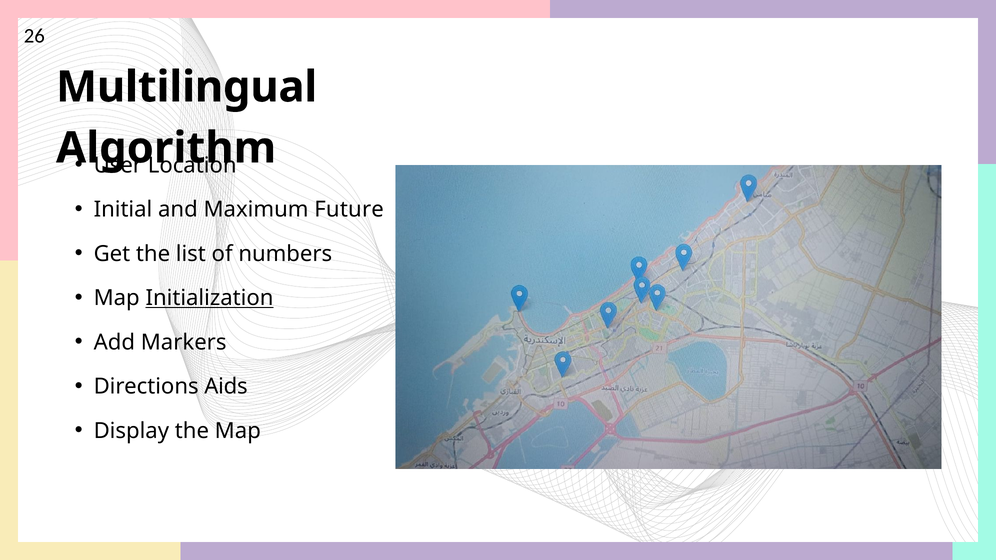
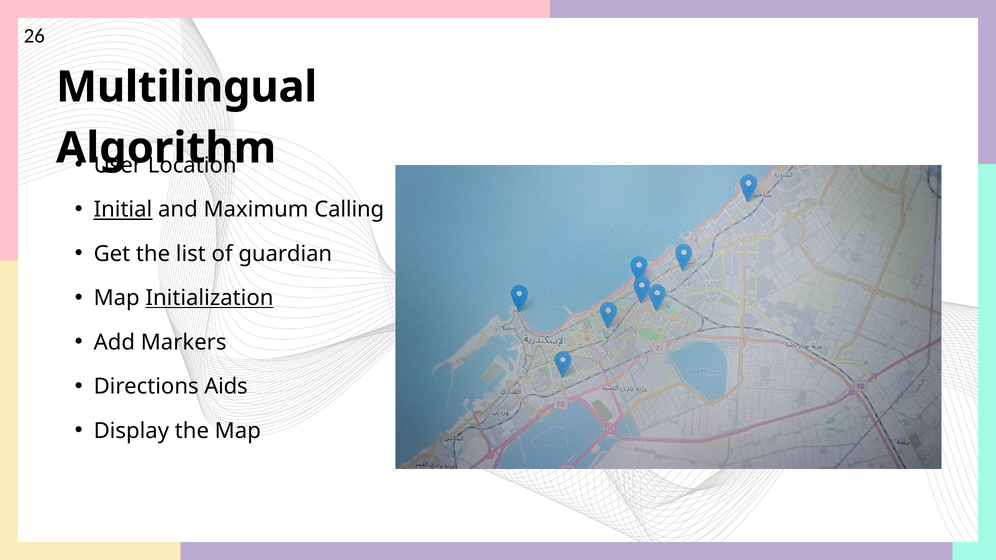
Initial underline: none -> present (123, 210)
Future: Future -> Calling (349, 210)
numbers: numbers -> guardian (285, 254)
